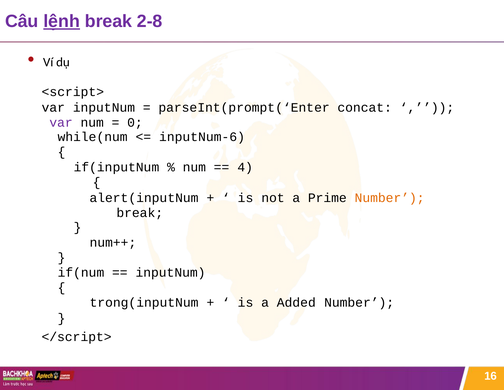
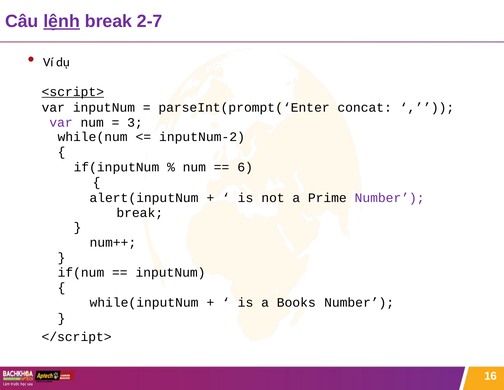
2-8: 2-8 -> 2-7 (150, 21)
<script> underline: none -> present (73, 92)
0: 0 -> 3 (135, 122)
inputNum-6: inputNum-6 -> inputNum-2 (202, 137)
4: 4 -> 6 (245, 167)
Number colour: orange -> purple (390, 198)
trong(inputNum: trong(inputNum -> while(inputNum (144, 302)
Added: Added -> Books (296, 302)
